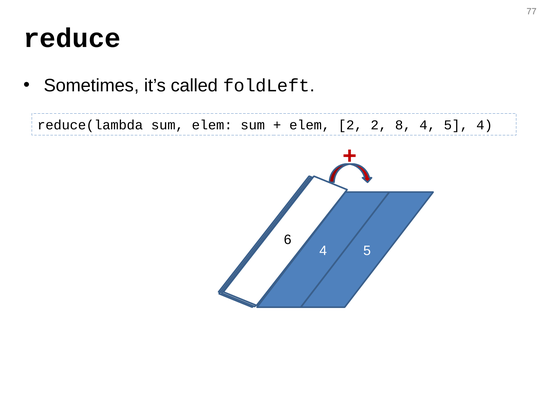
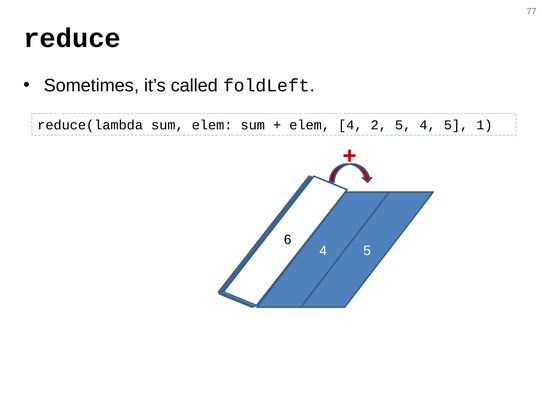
elem 2: 2 -> 4 (350, 125)
2 8: 8 -> 5 (403, 125)
5 4: 4 -> 1 (484, 125)
